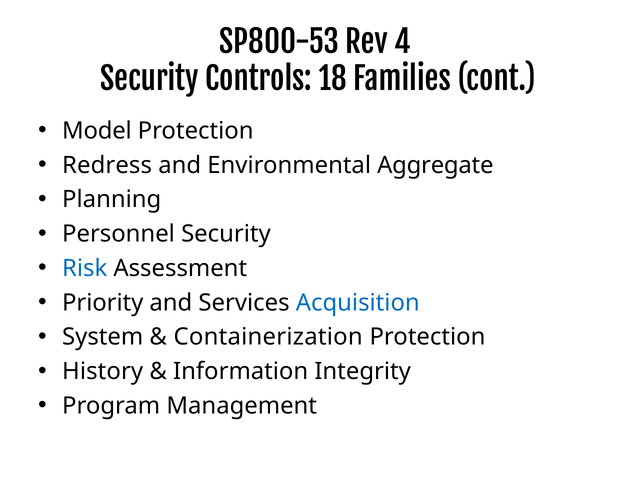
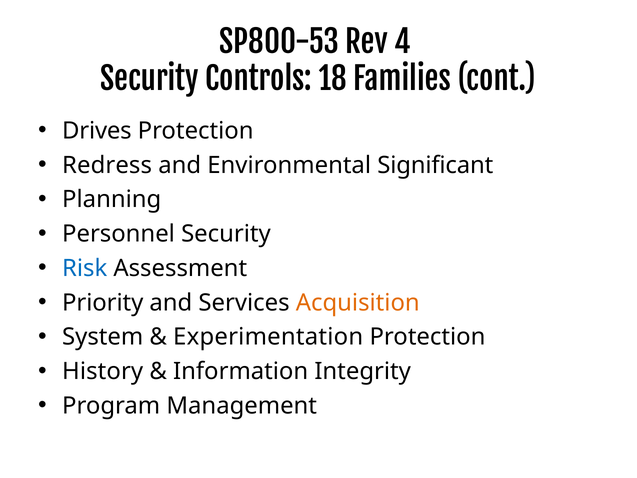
Model: Model -> Drives (97, 131)
Aggregate: Aggregate -> Significant (435, 165)
Acquisition colour: blue -> orange (358, 302)
Containerization: Containerization -> Experimentation (268, 337)
